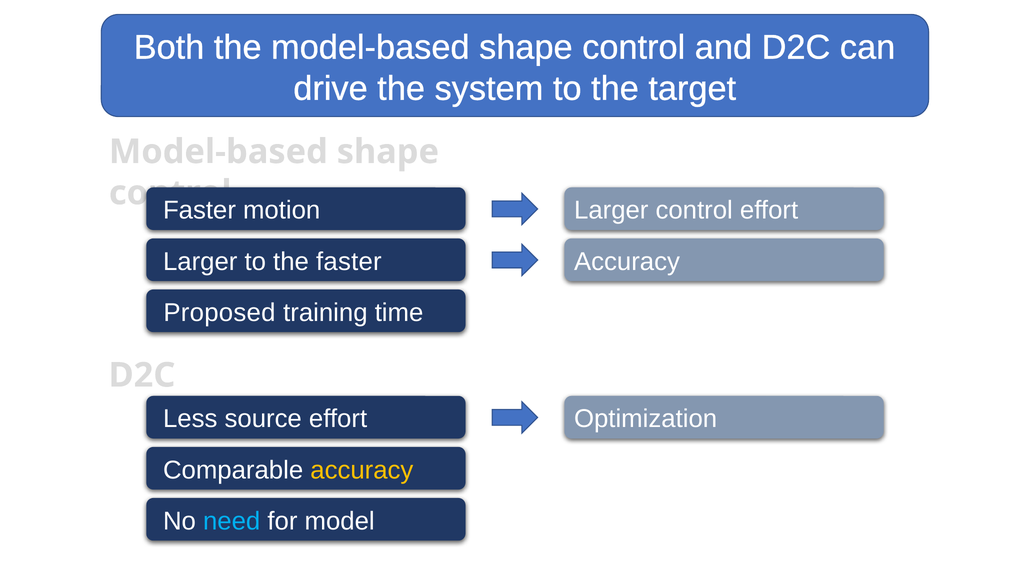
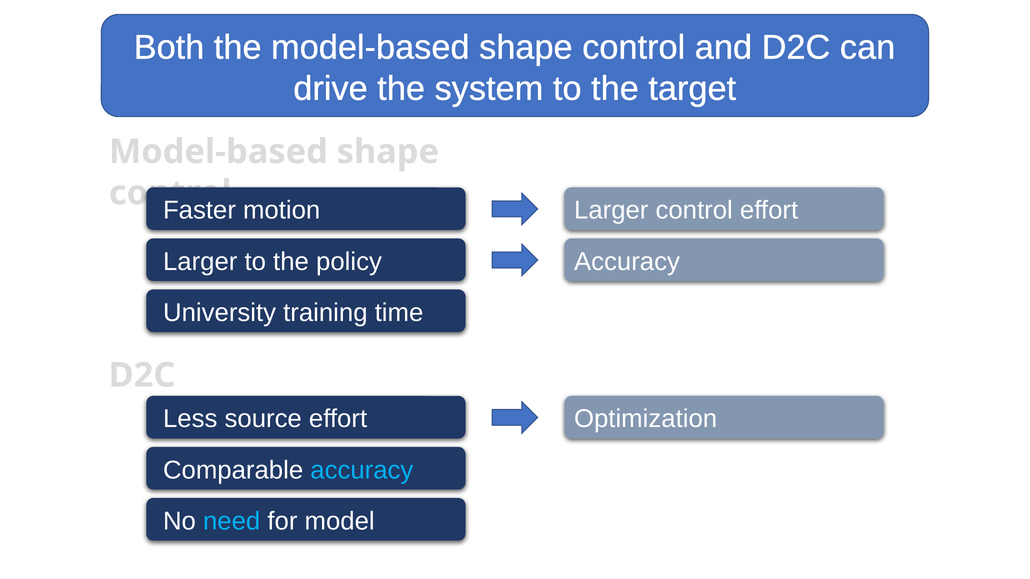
the faster: faster -> policy (349, 262)
Proposed: Proposed -> University (220, 313)
accuracy colour: yellow -> light blue (362, 470)
